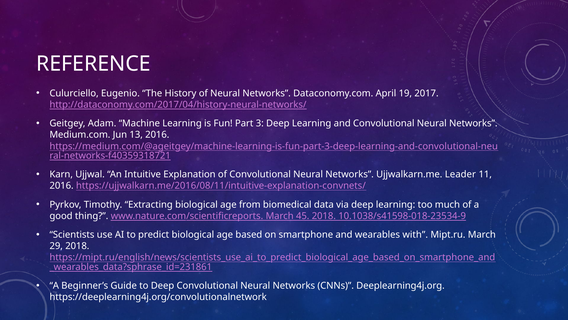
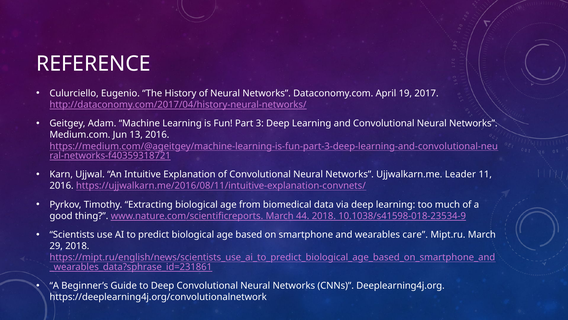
45: 45 -> 44 (303, 216)
with: with -> care (415, 234)
